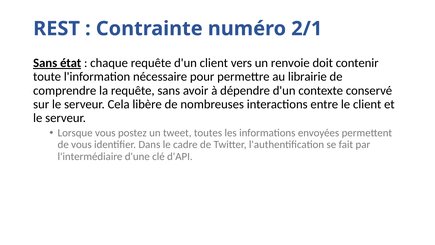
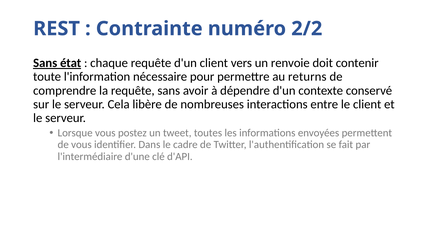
2/1: 2/1 -> 2/2 (307, 29)
librairie: librairie -> returns (307, 77)
